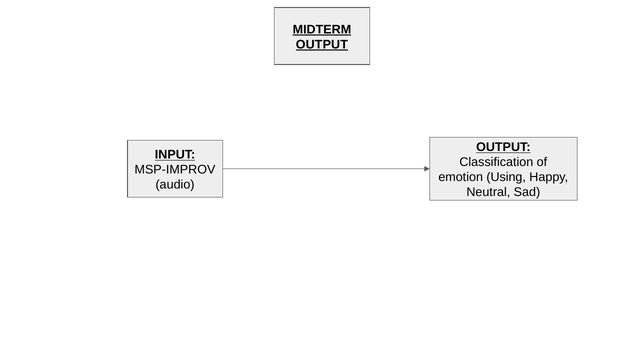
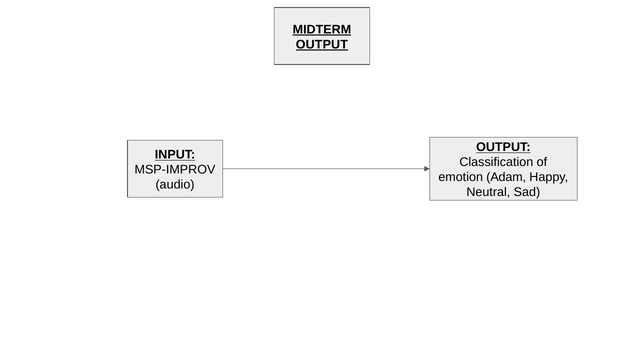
Using: Using -> Adam (506, 177)
